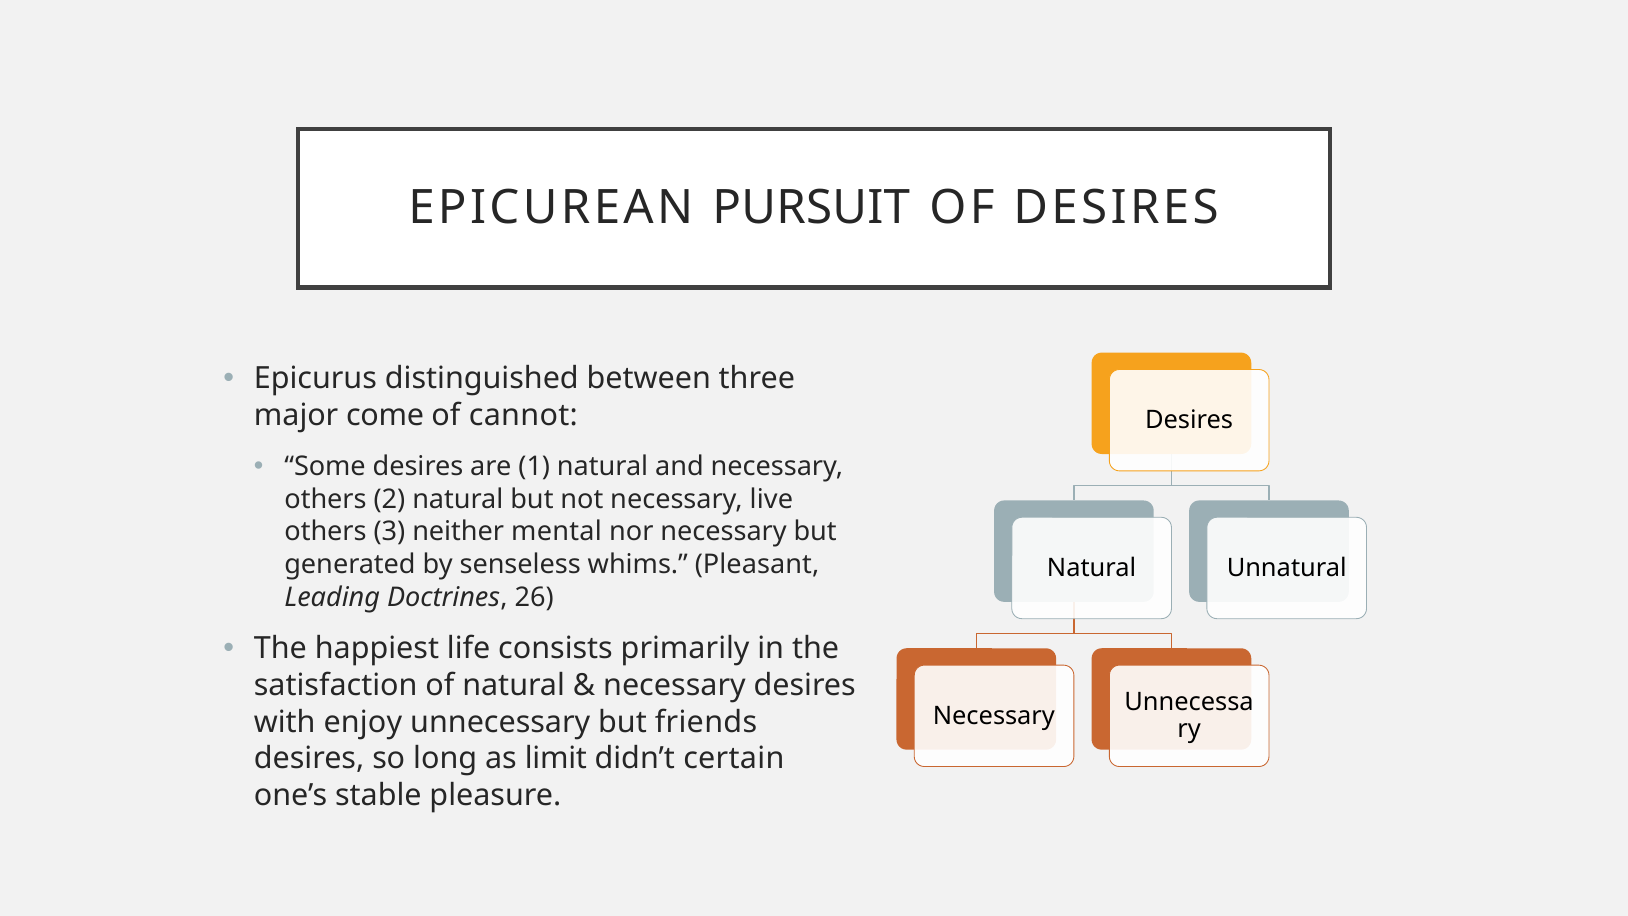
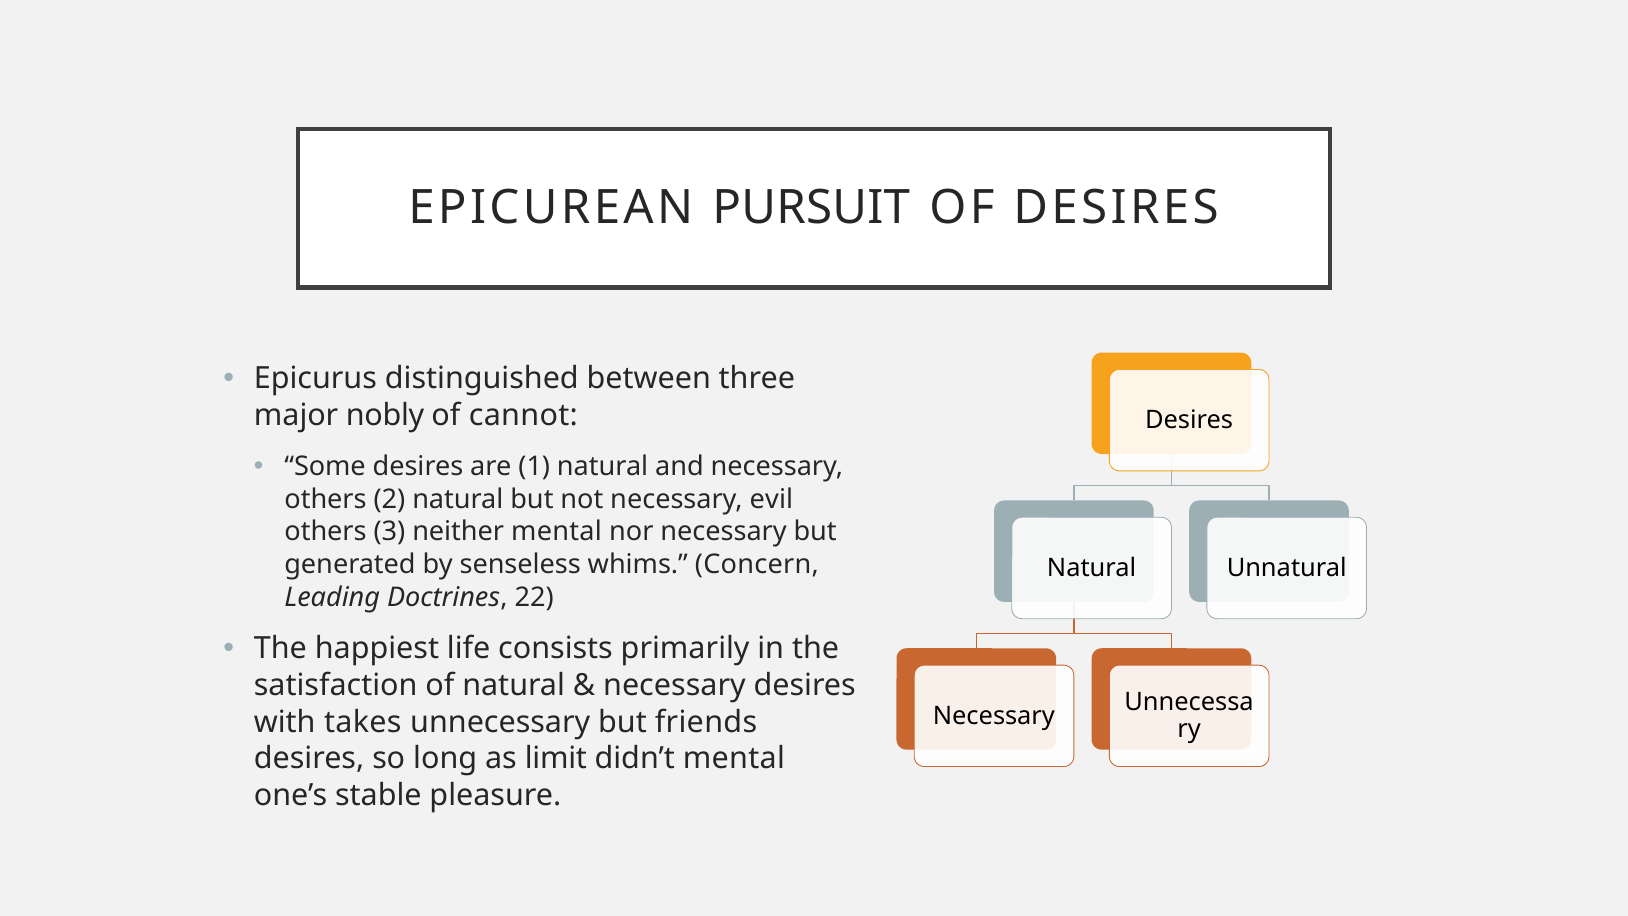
come: come -> nobly (385, 415)
live: live -> evil (771, 499)
Pleasant: Pleasant -> Concern (757, 564)
26: 26 -> 22 (534, 597)
enjoy: enjoy -> takes (363, 722)
didn’t certain: certain -> mental (734, 759)
